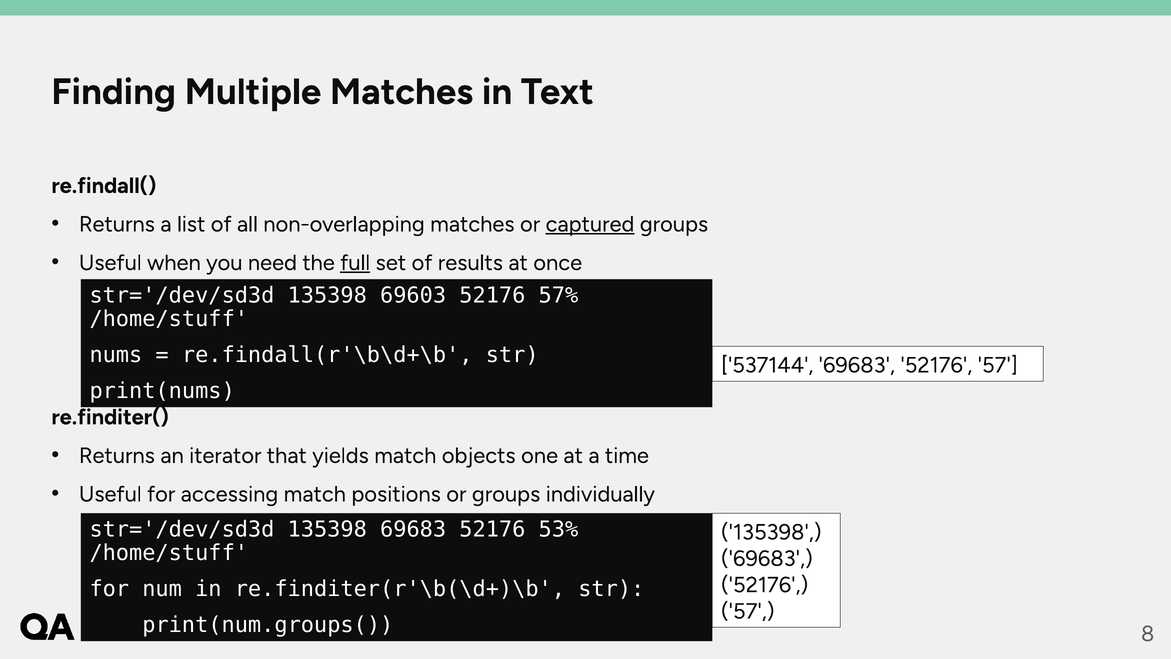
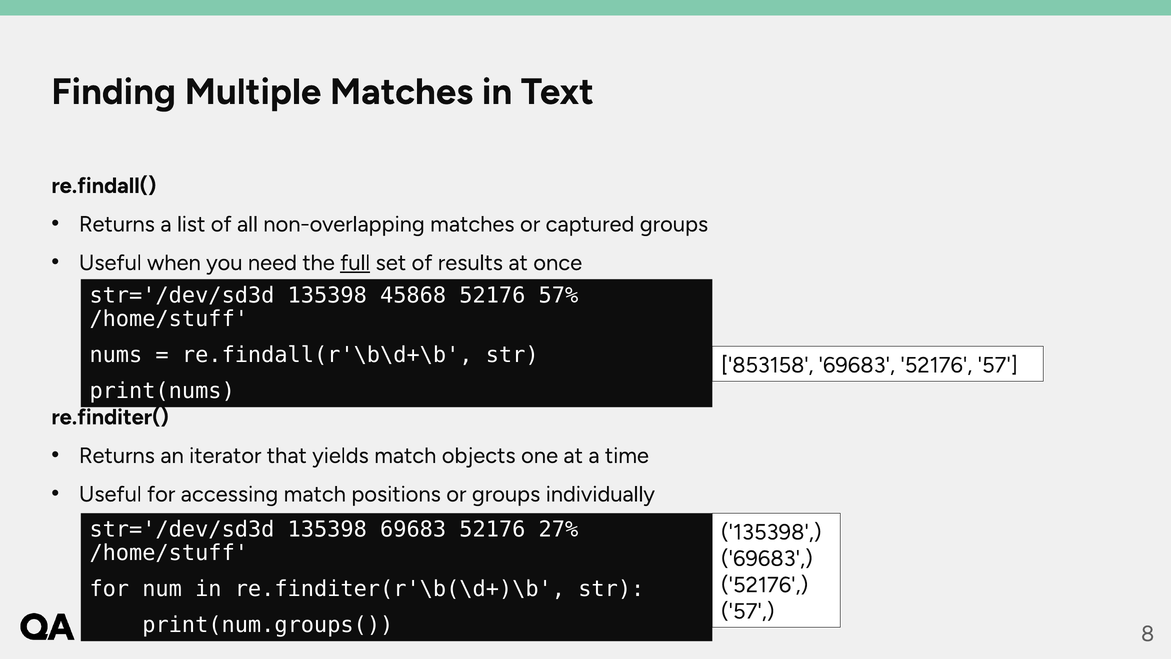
captured underline: present -> none (590, 224)
69603: 69603 -> 45868 (413, 295)
537144: 537144 -> 853158 (767, 365)
53%: 53% -> 27% (558, 529)
